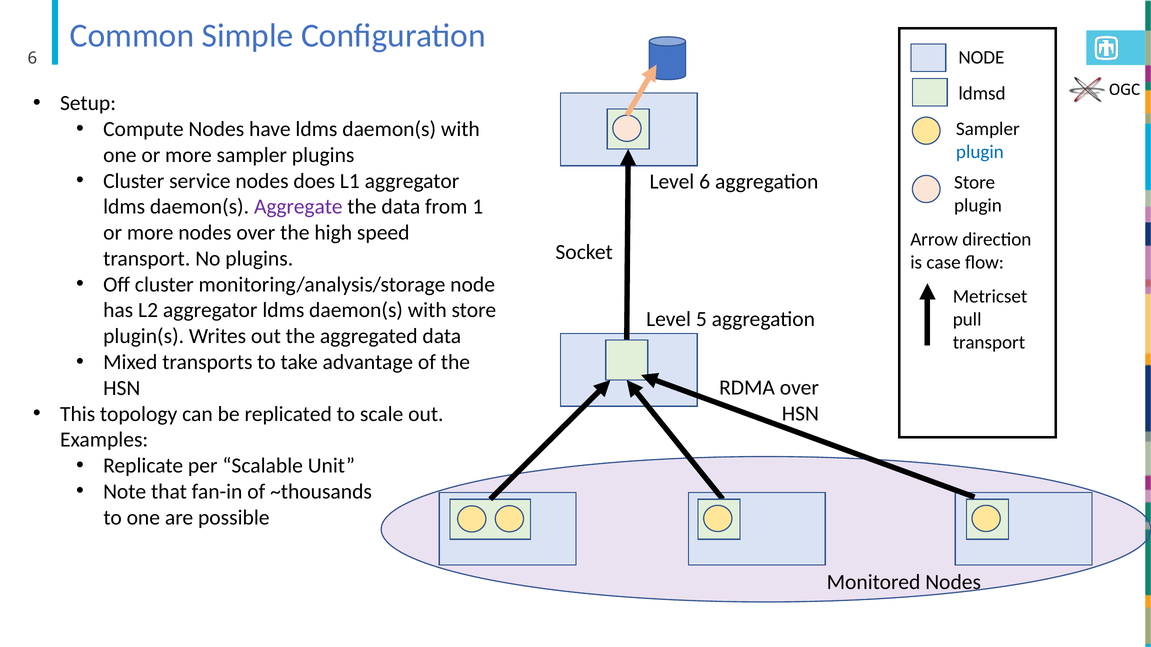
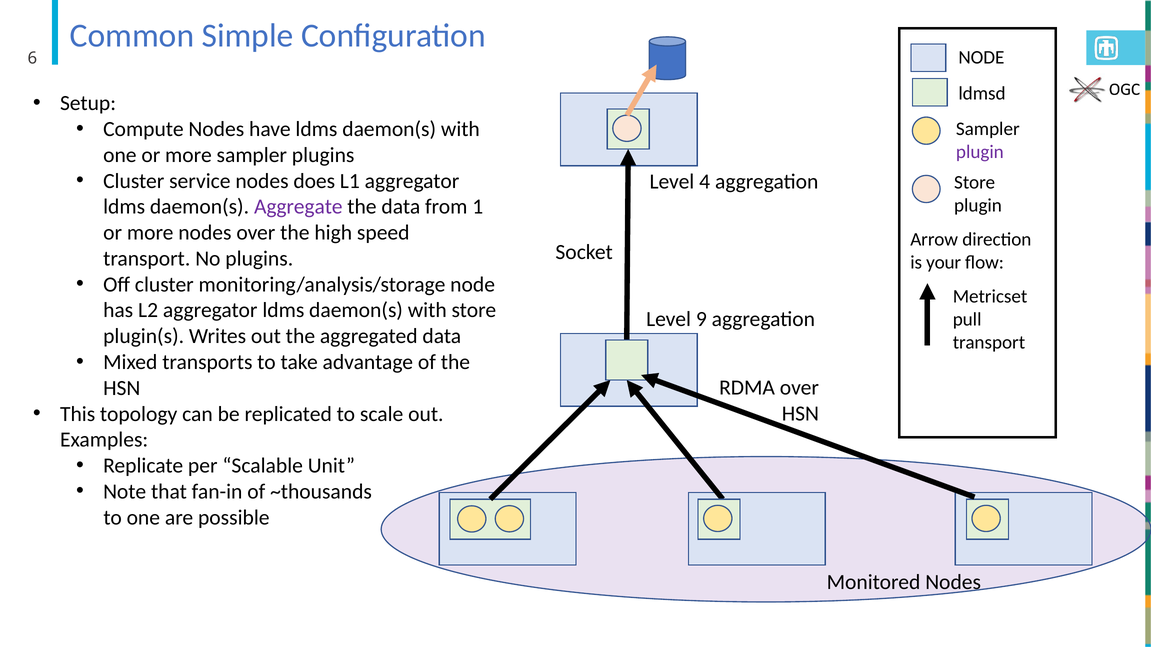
plugin colour: blue -> purple (980, 152)
Level 6: 6 -> 4 (705, 182)
case: case -> your (944, 262)
5: 5 -> 9 (701, 319)
